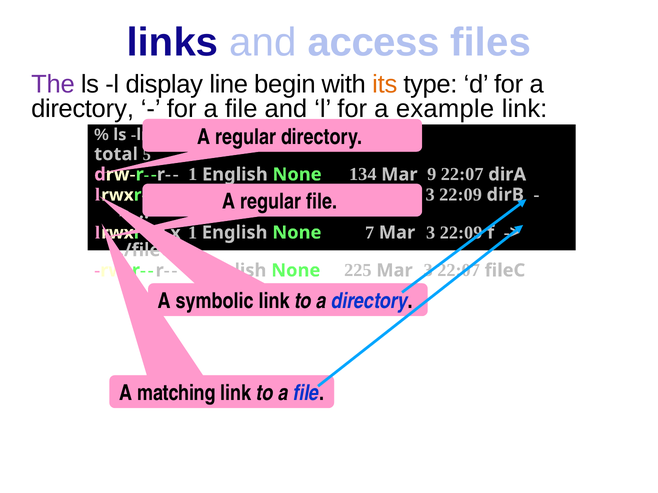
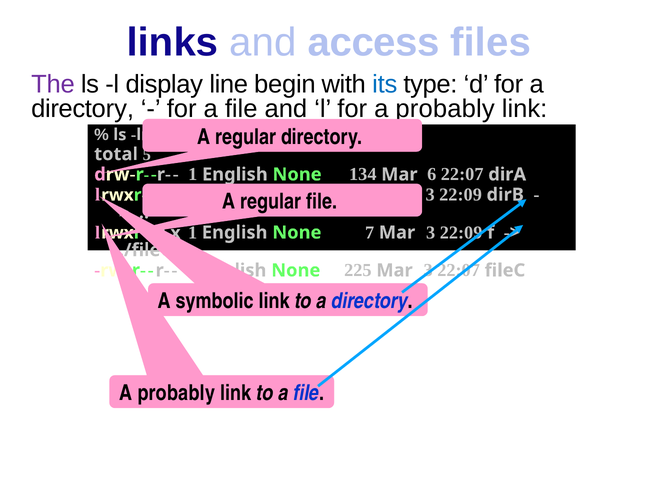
its colour: orange -> blue (385, 84)
example: example -> probably (445, 109)
9: 9 -> 6 (432, 175)
matching: matching -> probably (176, 394)
